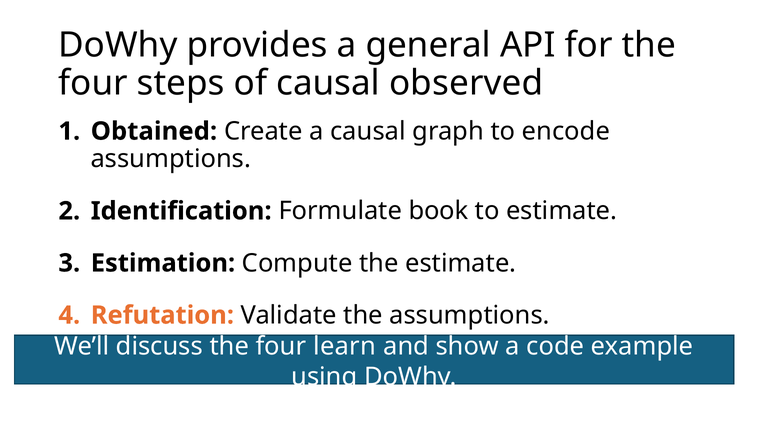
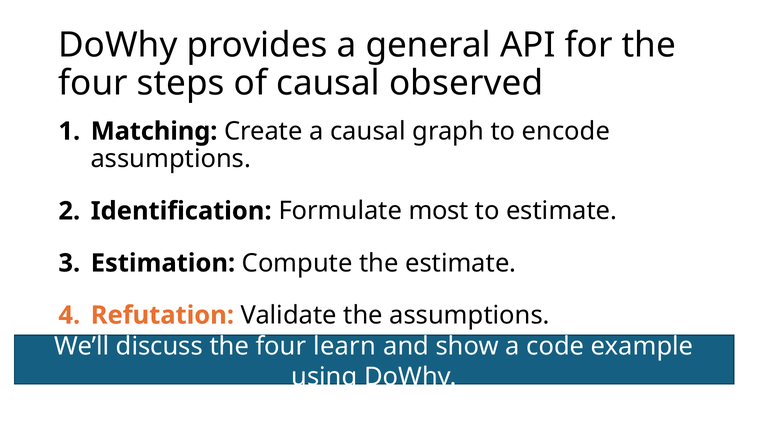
Obtained: Obtained -> Matching (154, 131)
book: book -> most (439, 211)
